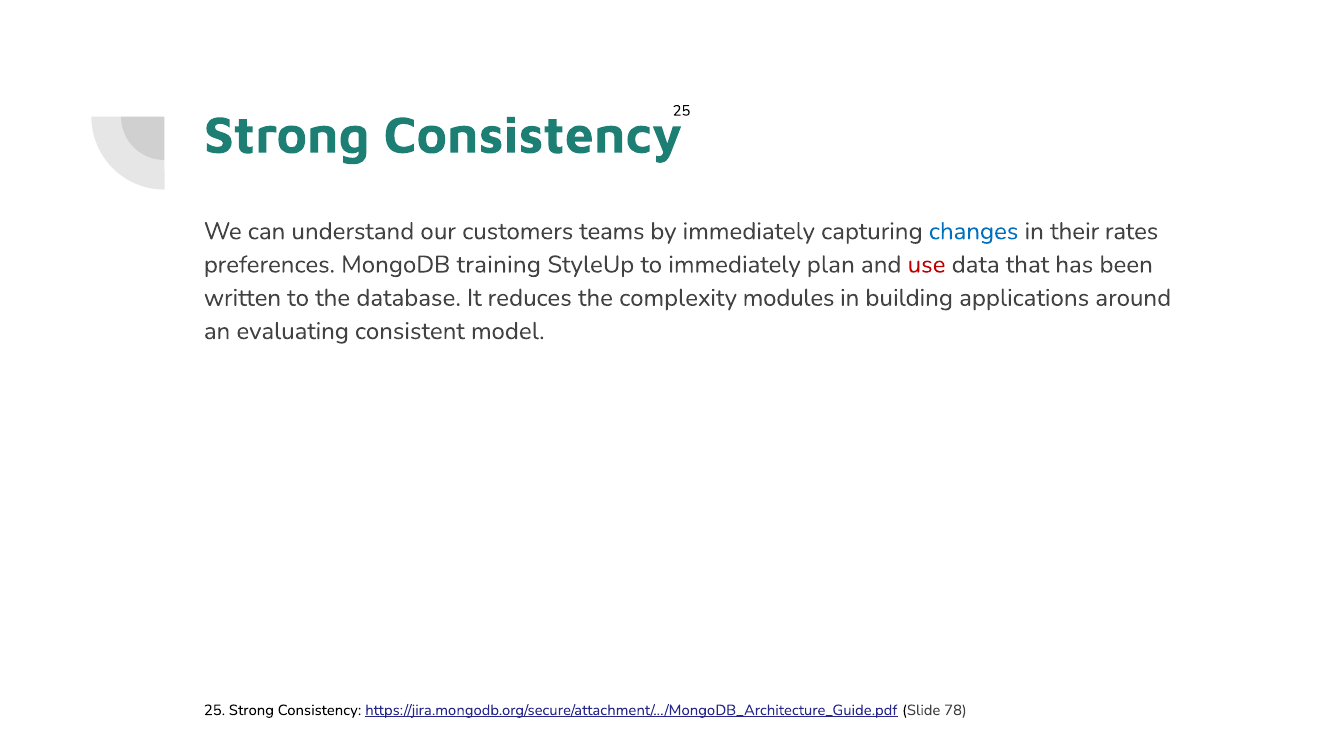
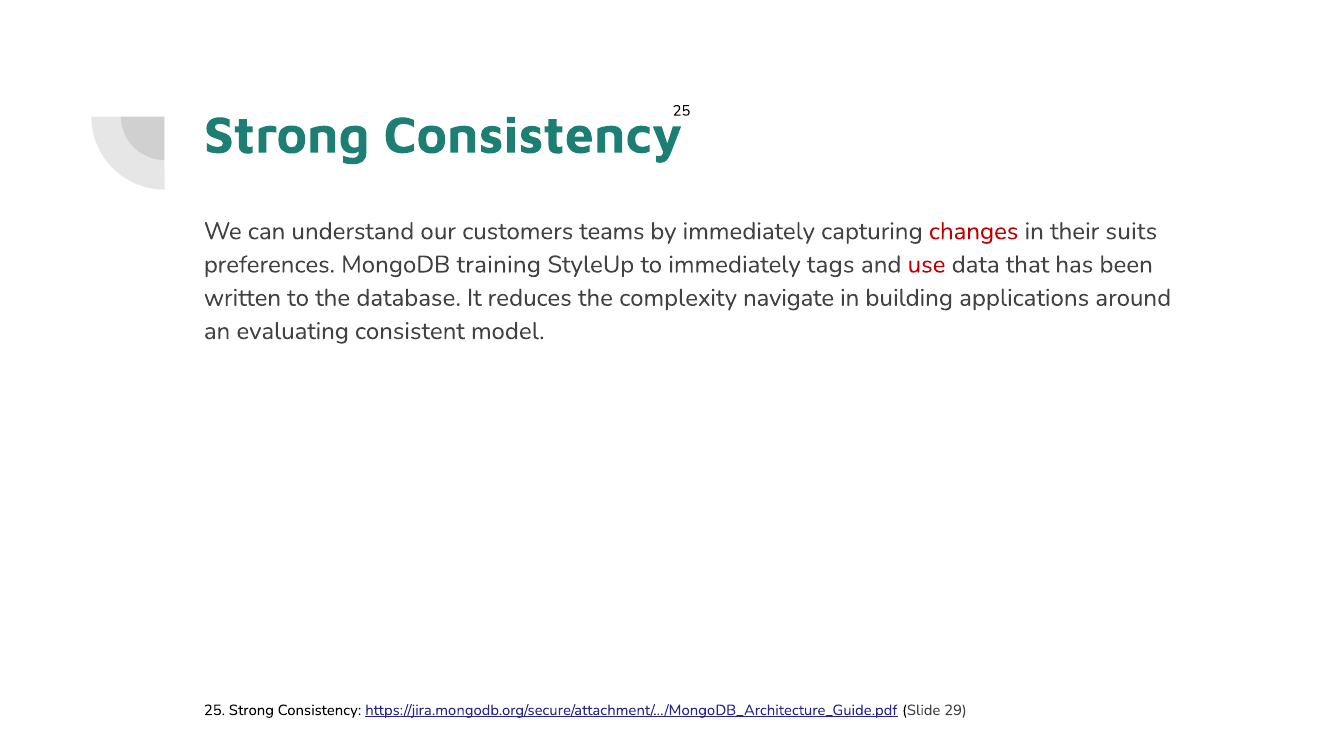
changes colour: blue -> red (974, 231)
rates: rates -> suits (1131, 231)
plan: plan -> tags (831, 265)
modules: modules -> navigate (789, 298)
78: 78 -> 29 (955, 711)
